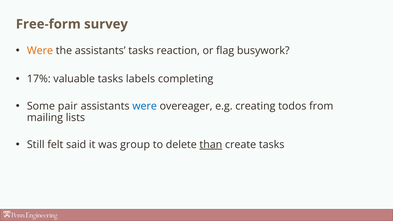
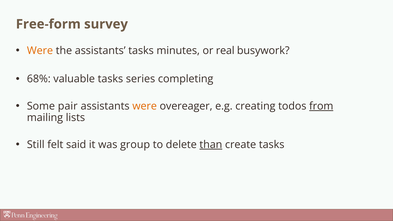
reaction: reaction -> minutes (178, 51)
flag: flag -> real (225, 51)
17%: 17% -> 68% (39, 79)
labels: labels -> series (141, 79)
were colour: blue -> orange (145, 106)
from underline: none -> present (321, 106)
